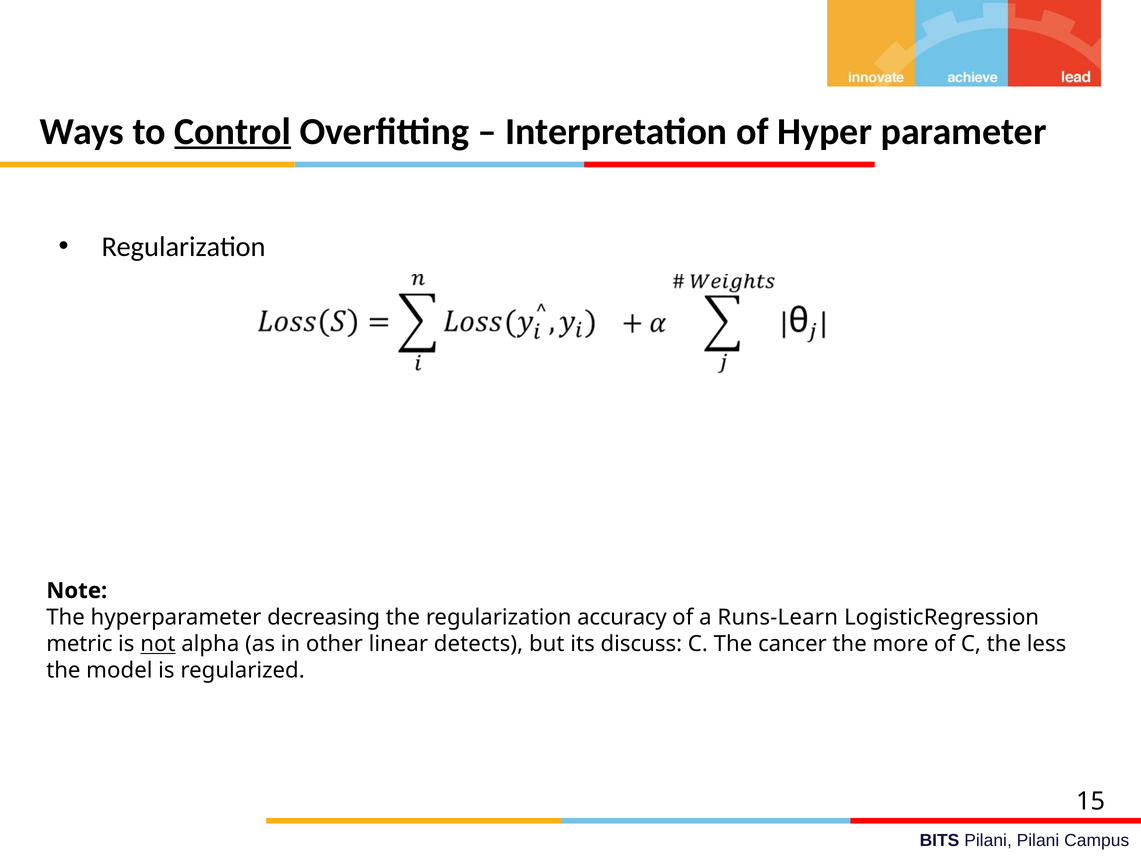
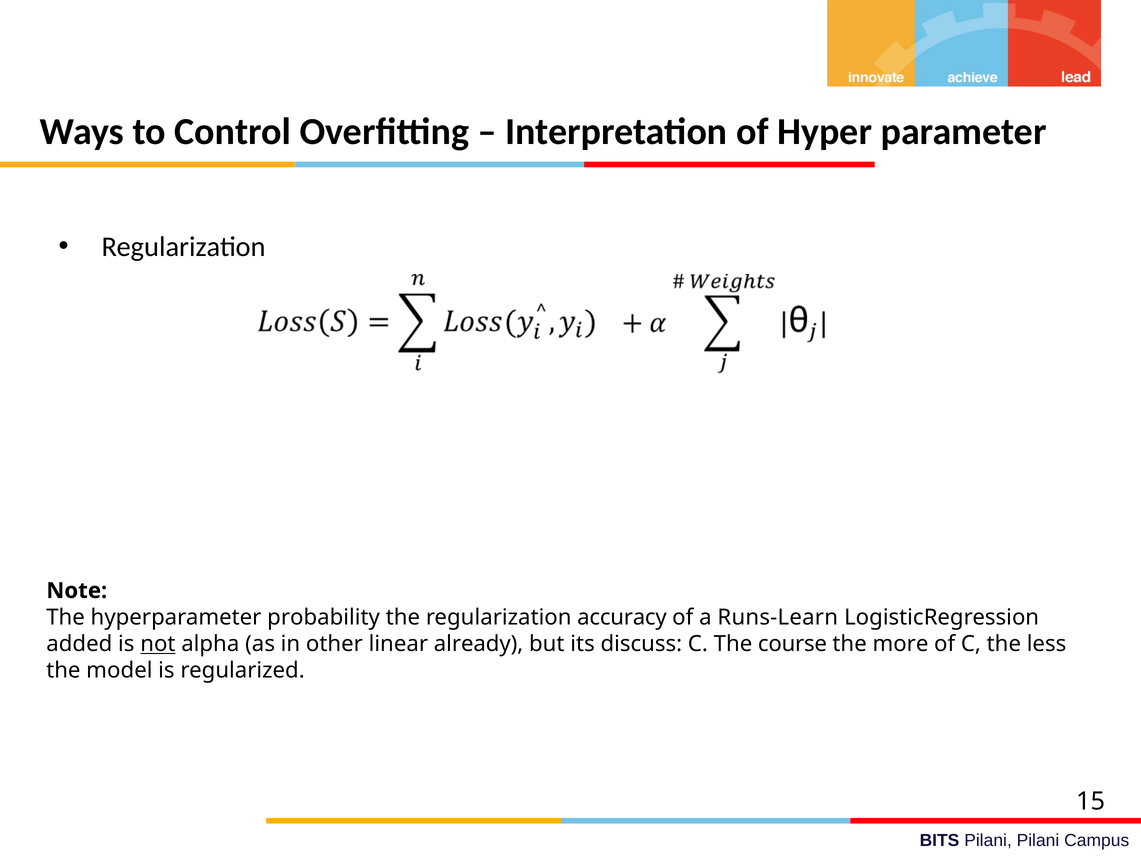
Control underline: present -> none (233, 131)
decreasing: decreasing -> probability (324, 617)
metric: metric -> added (79, 644)
detects: detects -> already (479, 644)
cancer: cancer -> course (792, 644)
